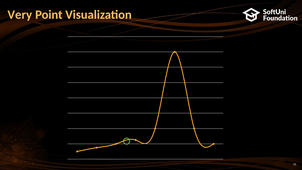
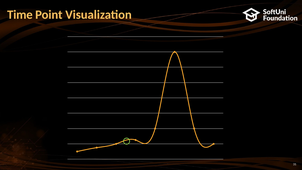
Very: Very -> Time (20, 15)
